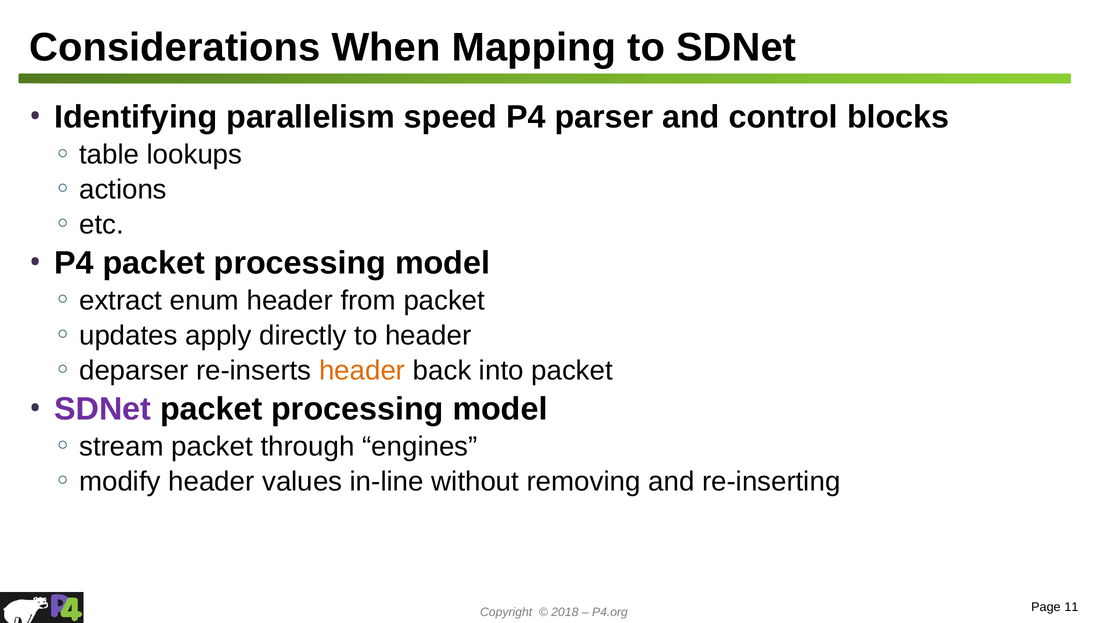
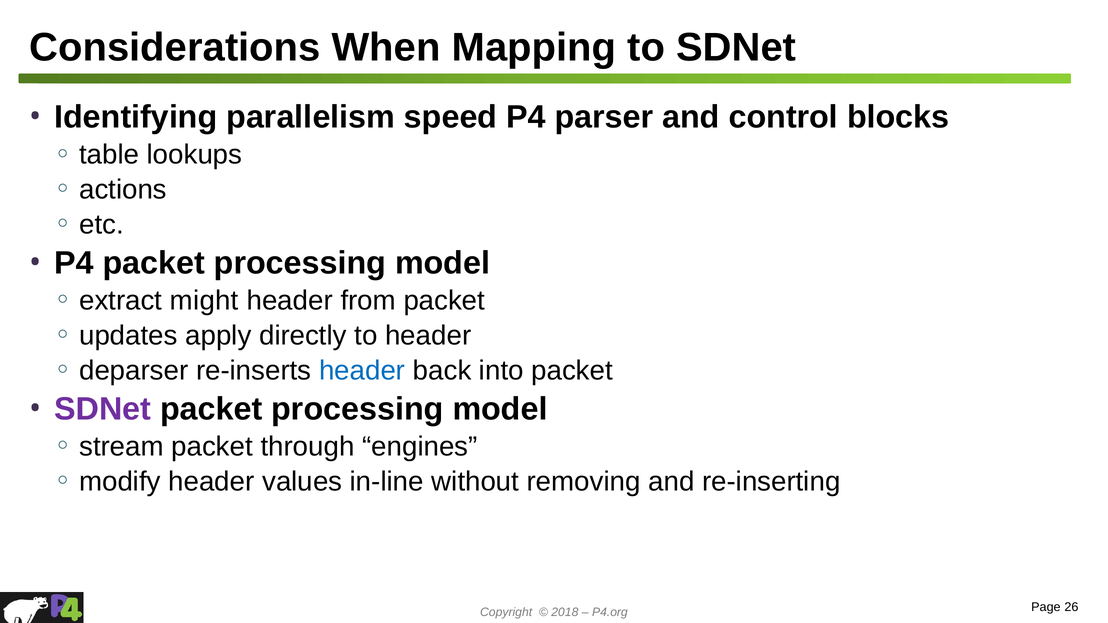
enum: enum -> might (204, 301)
header colour: orange -> blue (362, 371)
11: 11 -> 26 (1071, 608)
